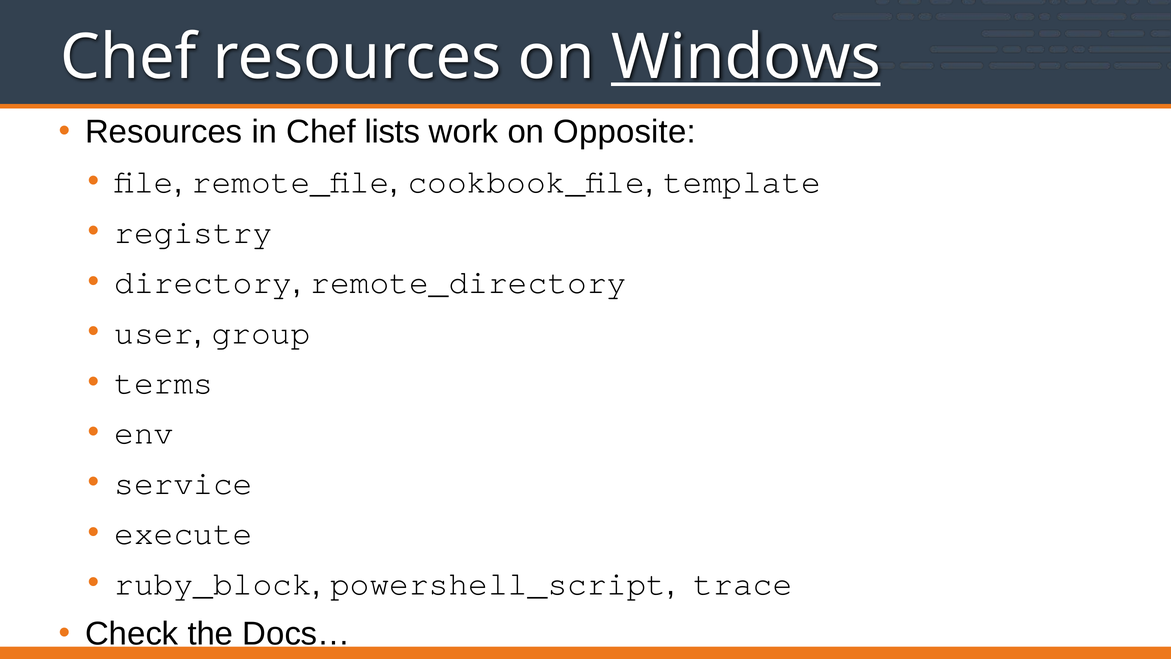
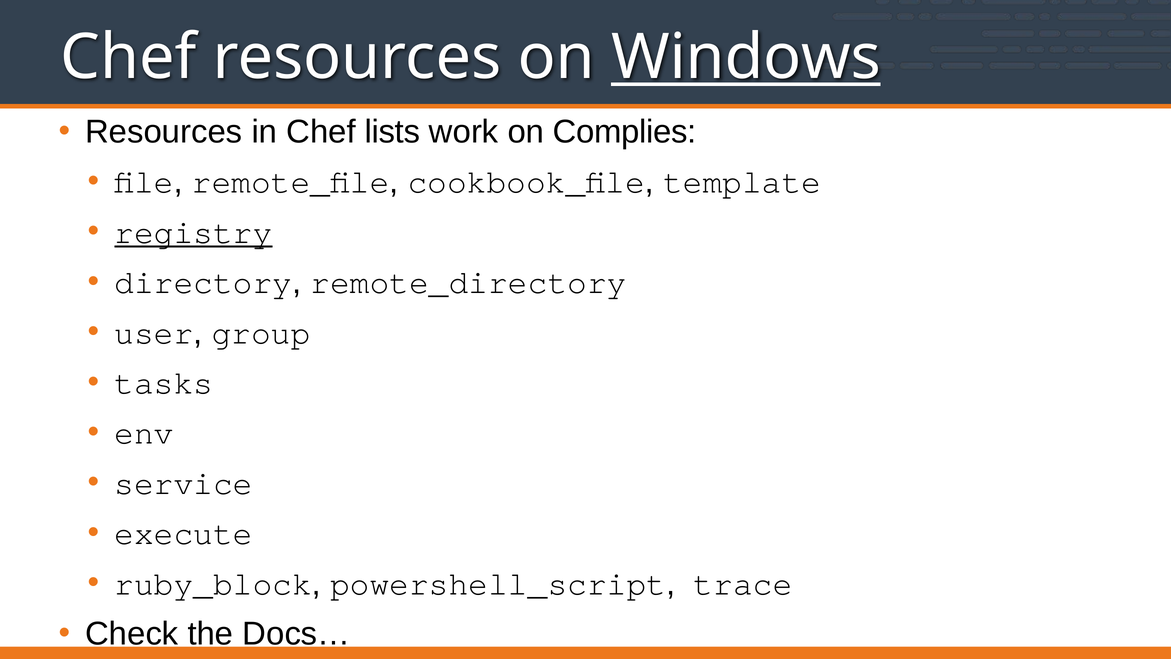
Opposite: Opposite -> Complies (625, 132)
registry underline: none -> present (193, 232)
terms: terms -> tasks (164, 383)
